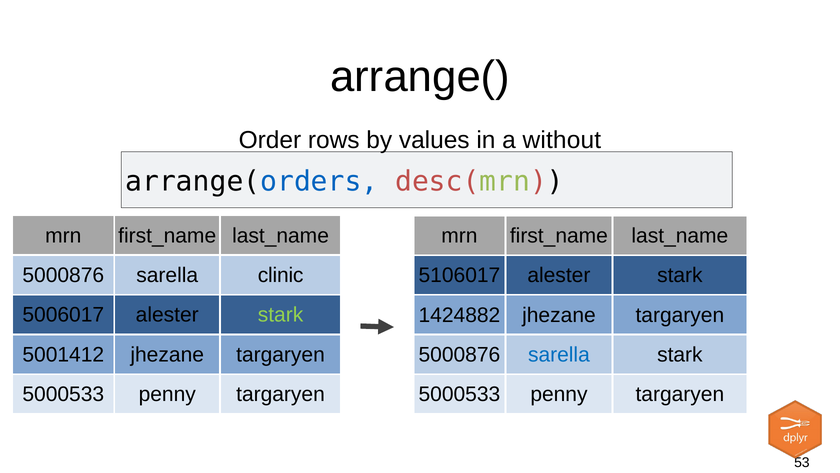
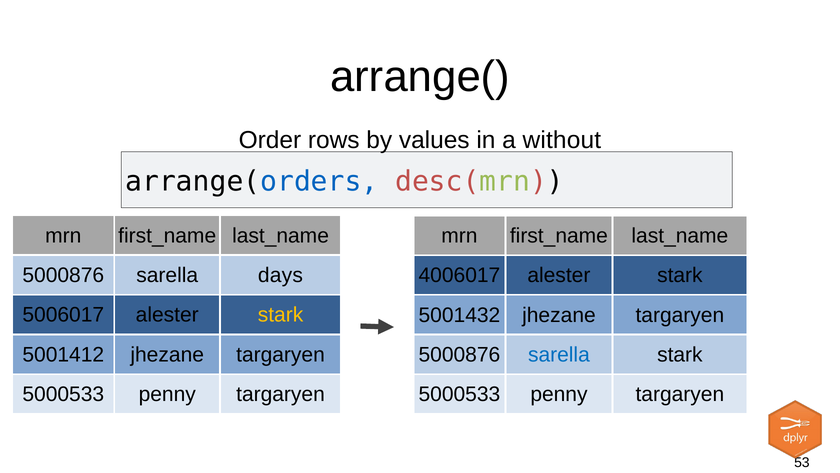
clinic: clinic -> days (280, 275)
5106017: 5106017 -> 4006017 (459, 275)
stark colour: light green -> yellow (281, 315)
1424882: 1424882 -> 5001432 (459, 315)
